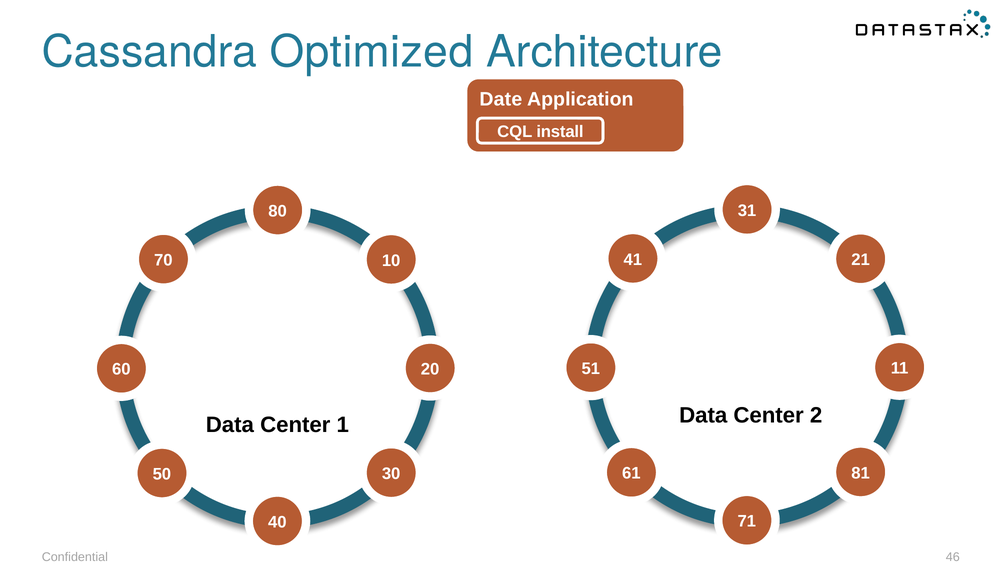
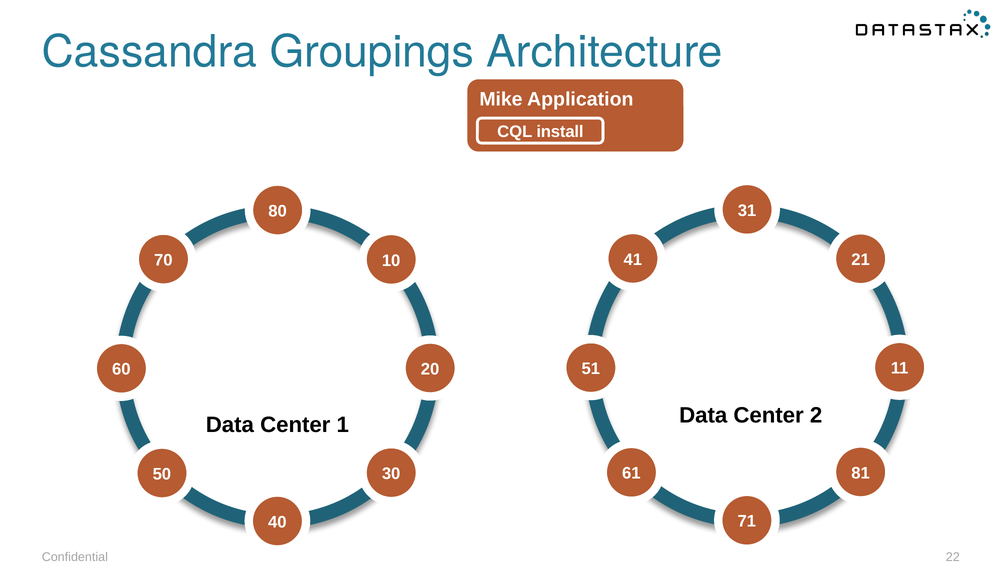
Optimized: Optimized -> Groupings (372, 52)
Date: Date -> Mike (501, 100)
46: 46 -> 22 (953, 557)
